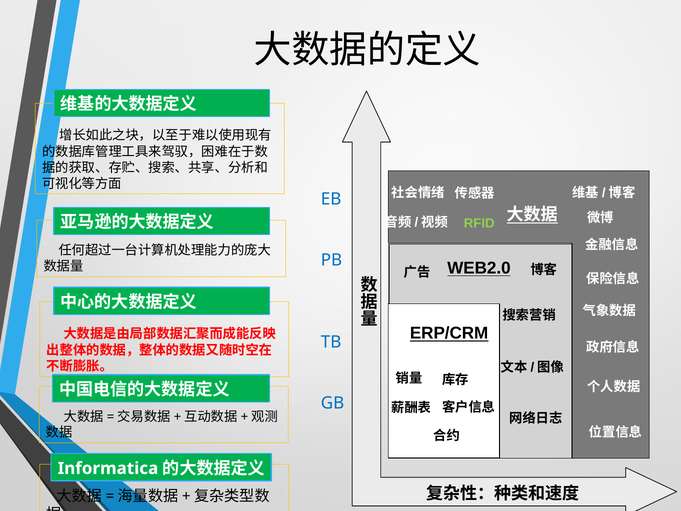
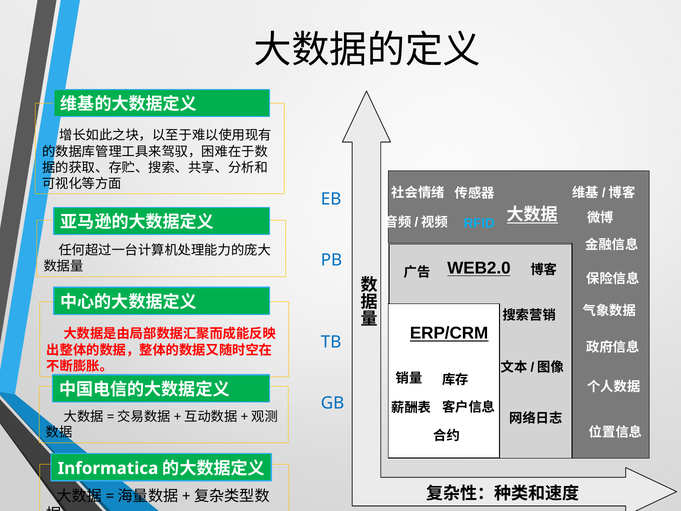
RFID colour: light green -> light blue (479, 223)
